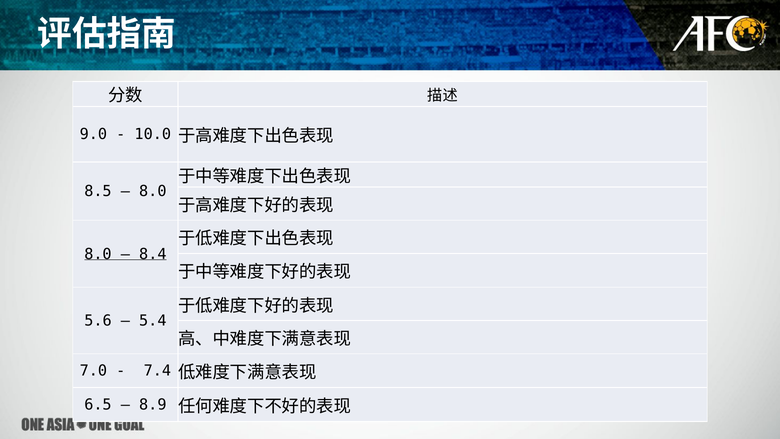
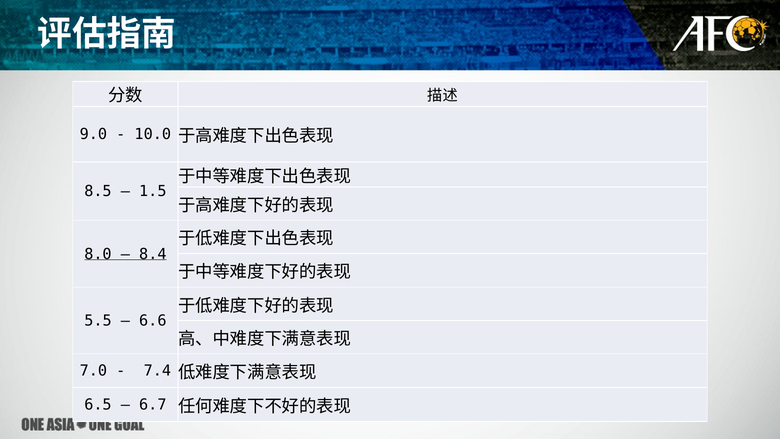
8.0: 8.0 -> 1.5 (153, 191)
5.6: 5.6 -> 5.5 (98, 321)
5.4: 5.4 -> 6.6 (153, 321)
8.9: 8.9 -> 6.7 (153, 405)
